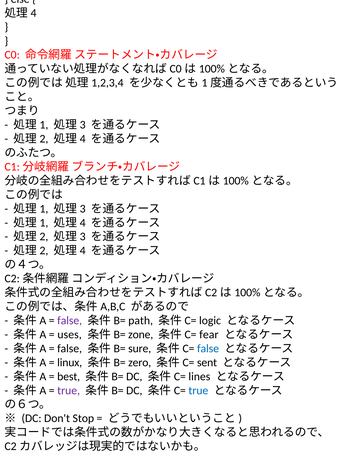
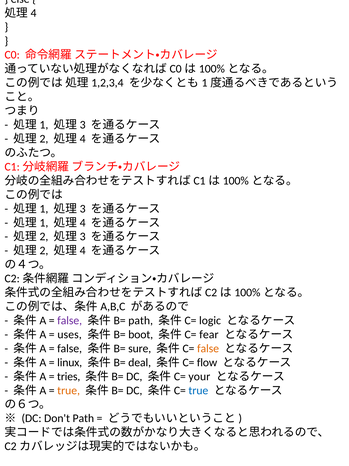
zone: zone -> boot (141, 334)
false colour: blue -> orange (208, 348)
zero: zero -> deal (140, 362)
sent: sent -> flow (207, 362)
best: best -> tries (69, 376)
lines: lines -> your (199, 376)
true colour: purple -> orange (69, 390)
Don't Stop: Stop -> Path (83, 418)
